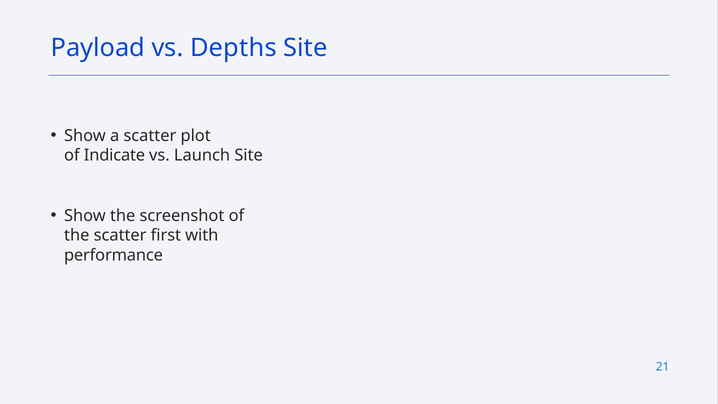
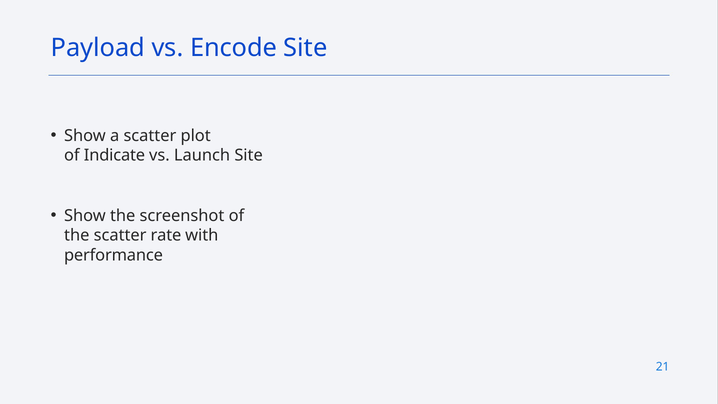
Depths: Depths -> Encode (234, 48)
first: first -> rate (166, 235)
